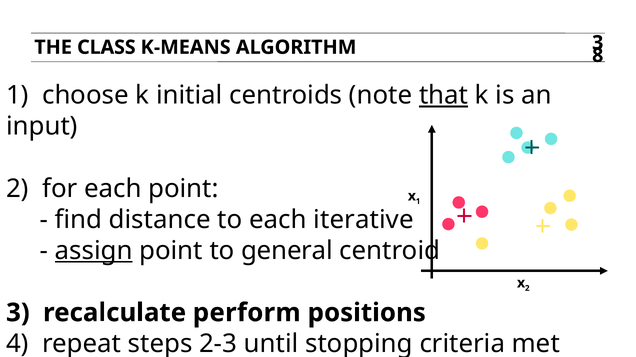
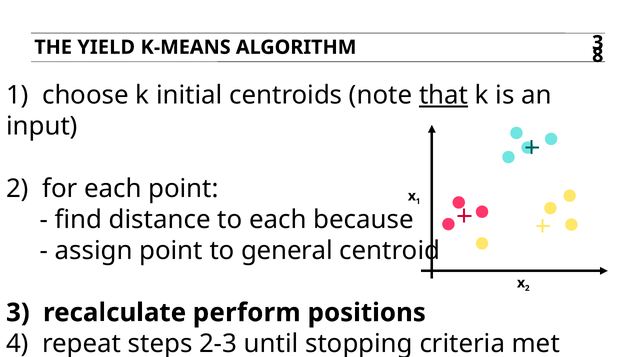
CLASS: CLASS -> YIELD (106, 47)
iterative: iterative -> because (364, 220)
assign underline: present -> none (94, 251)
